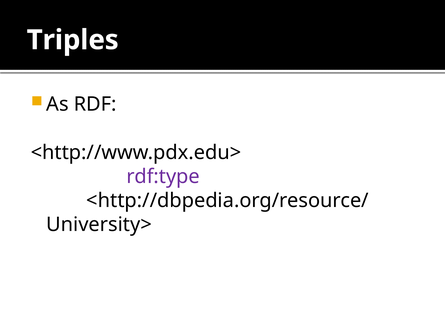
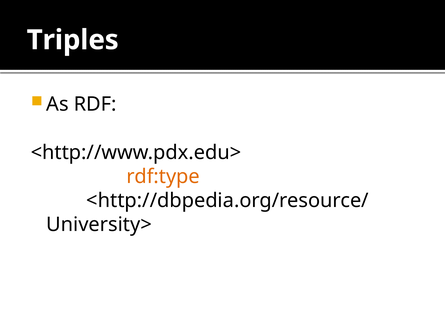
rdf:type colour: purple -> orange (163, 176)
